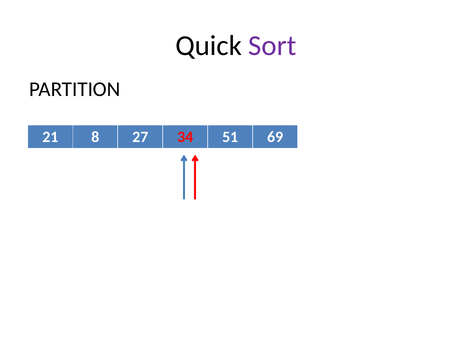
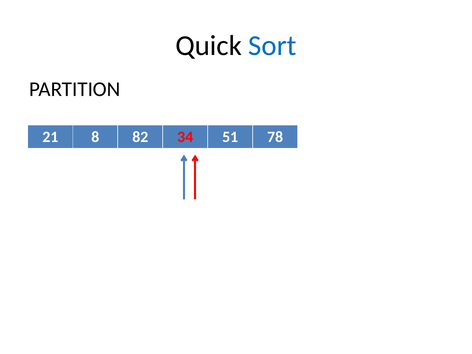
Sort colour: purple -> blue (272, 46)
27: 27 -> 82 (140, 137)
69: 69 -> 78 (275, 137)
